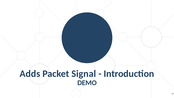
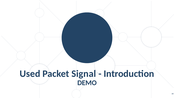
Adds: Adds -> Used (30, 74)
